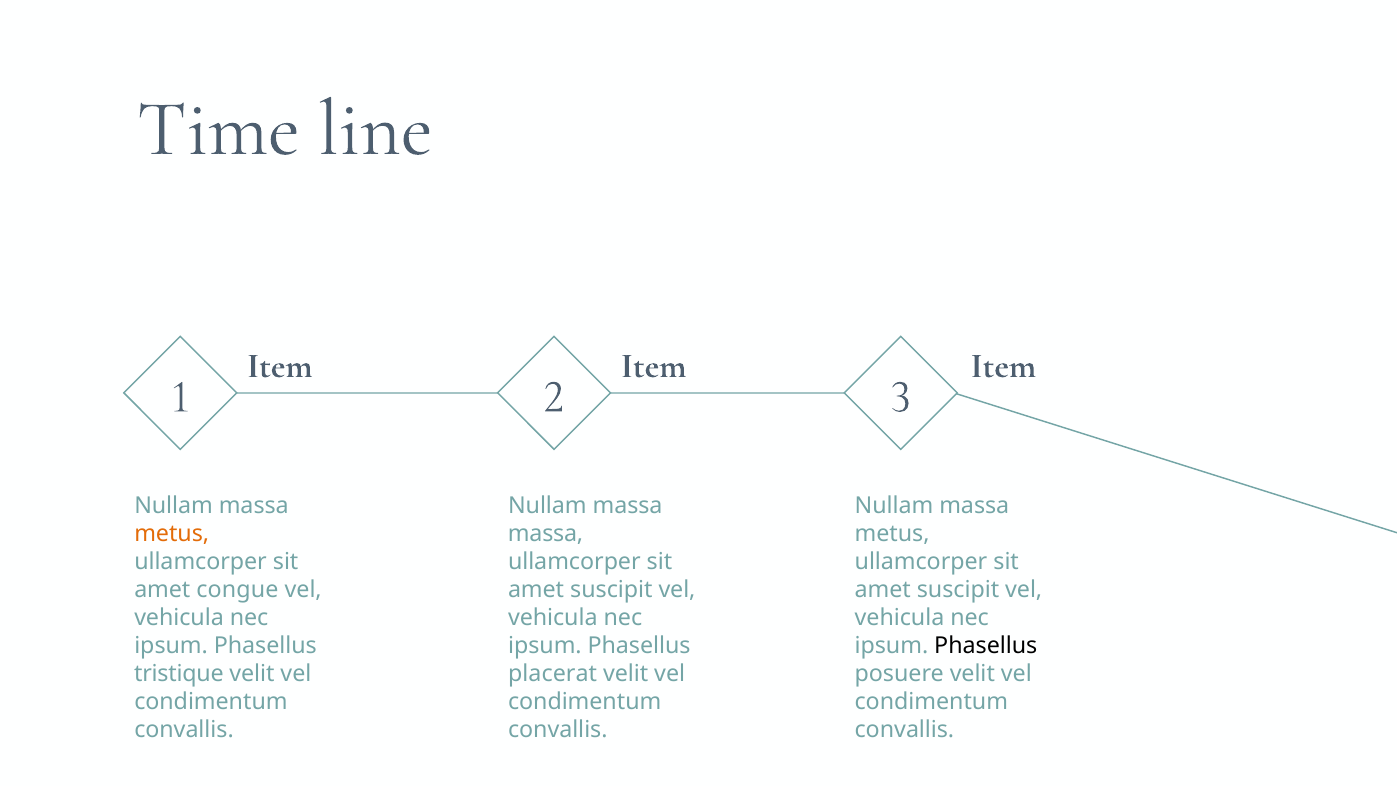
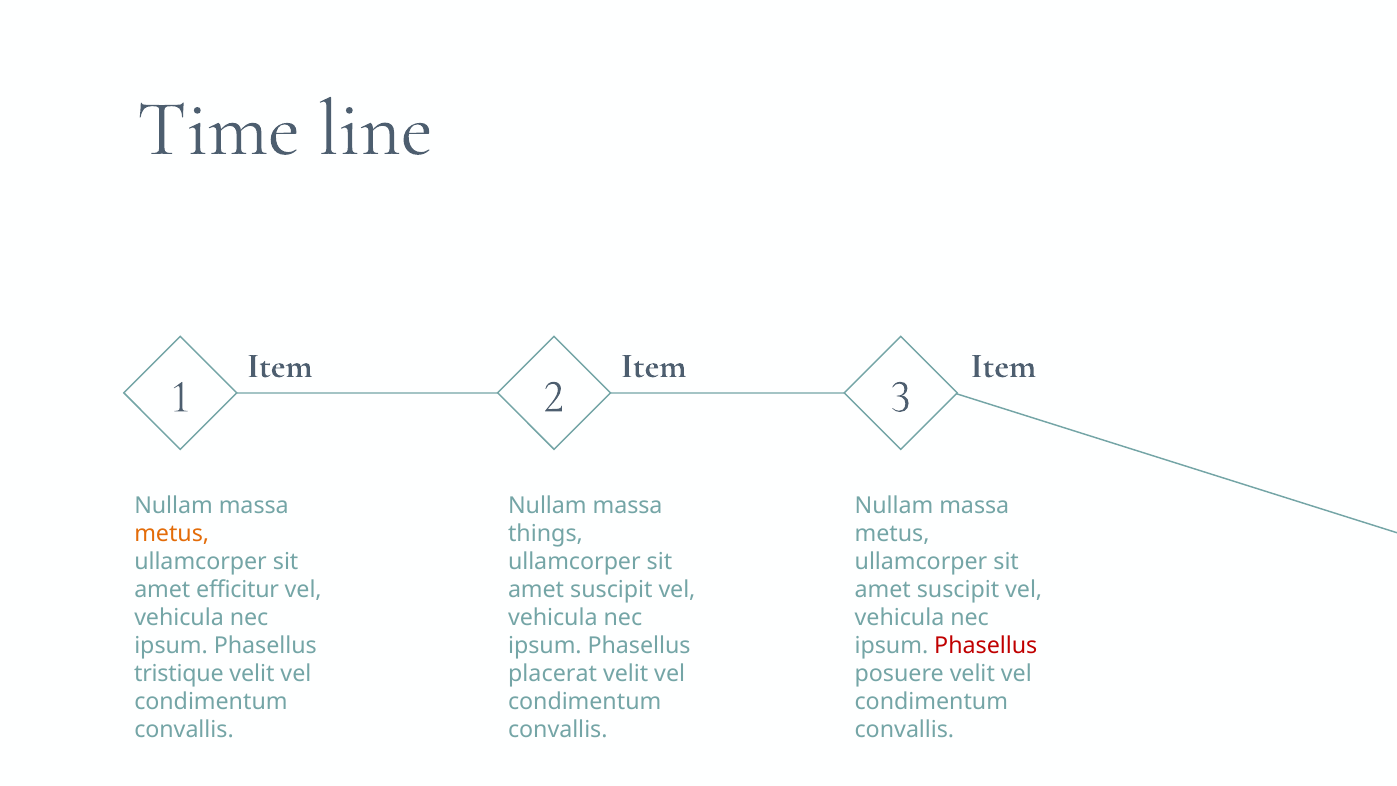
massa: massa -> things (545, 534)
congue: congue -> efficitur (238, 590)
Phasellus colour: black -> red (986, 646)
